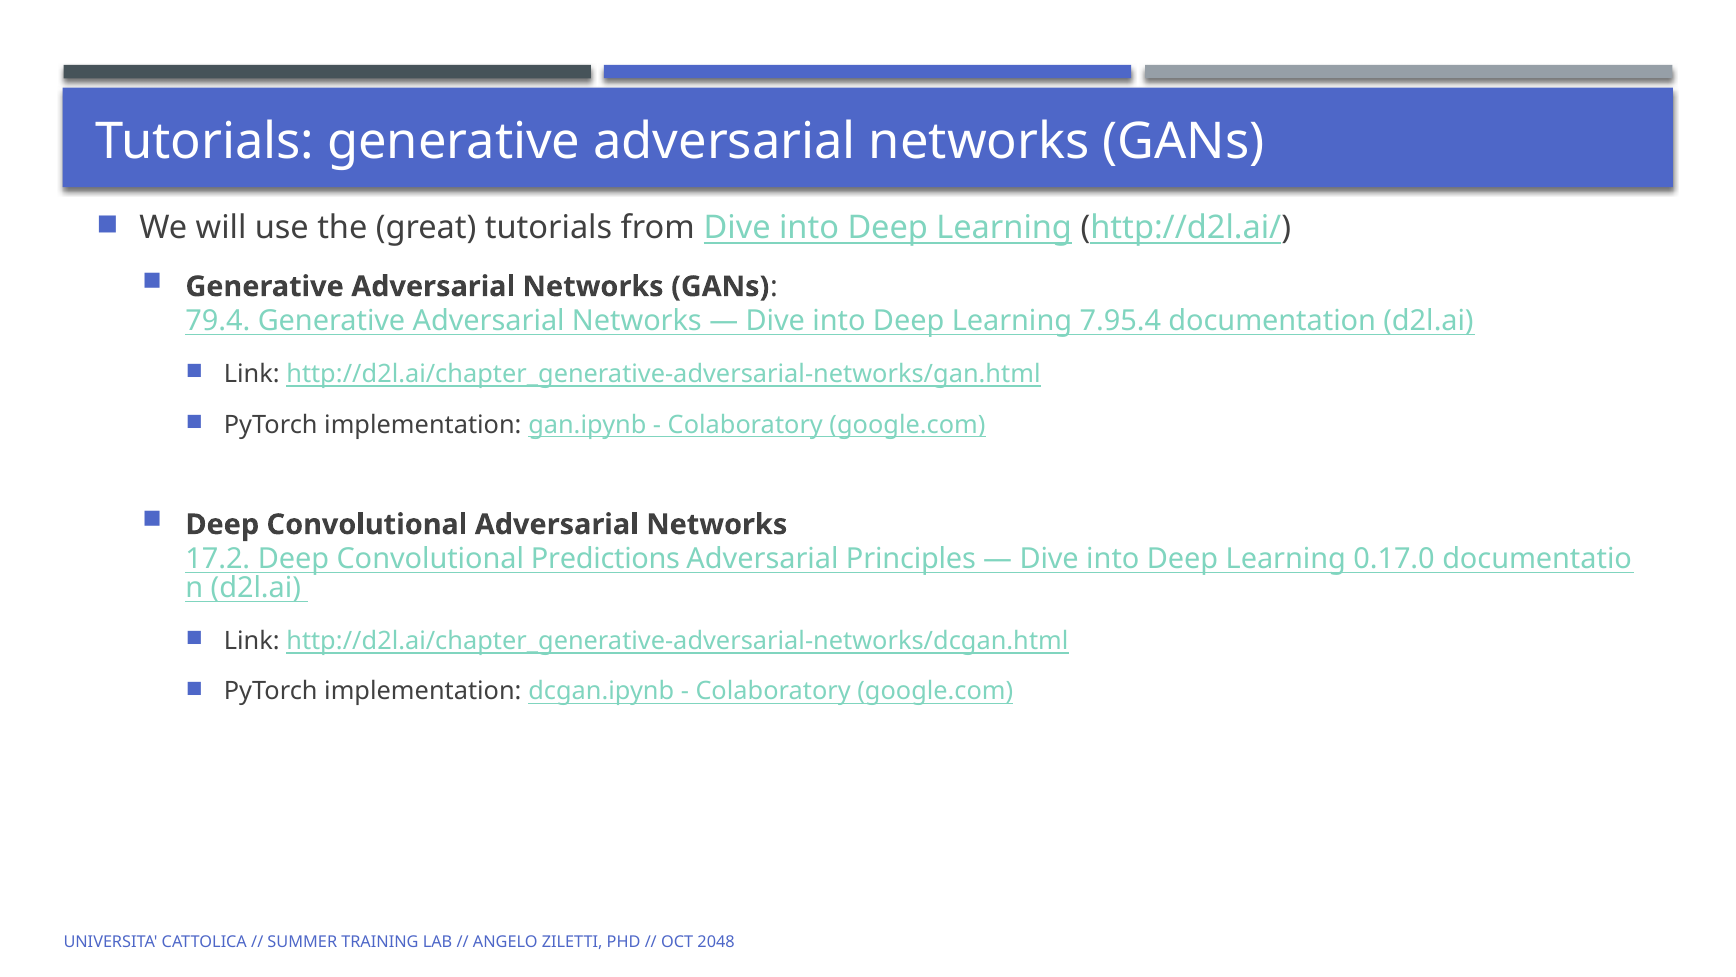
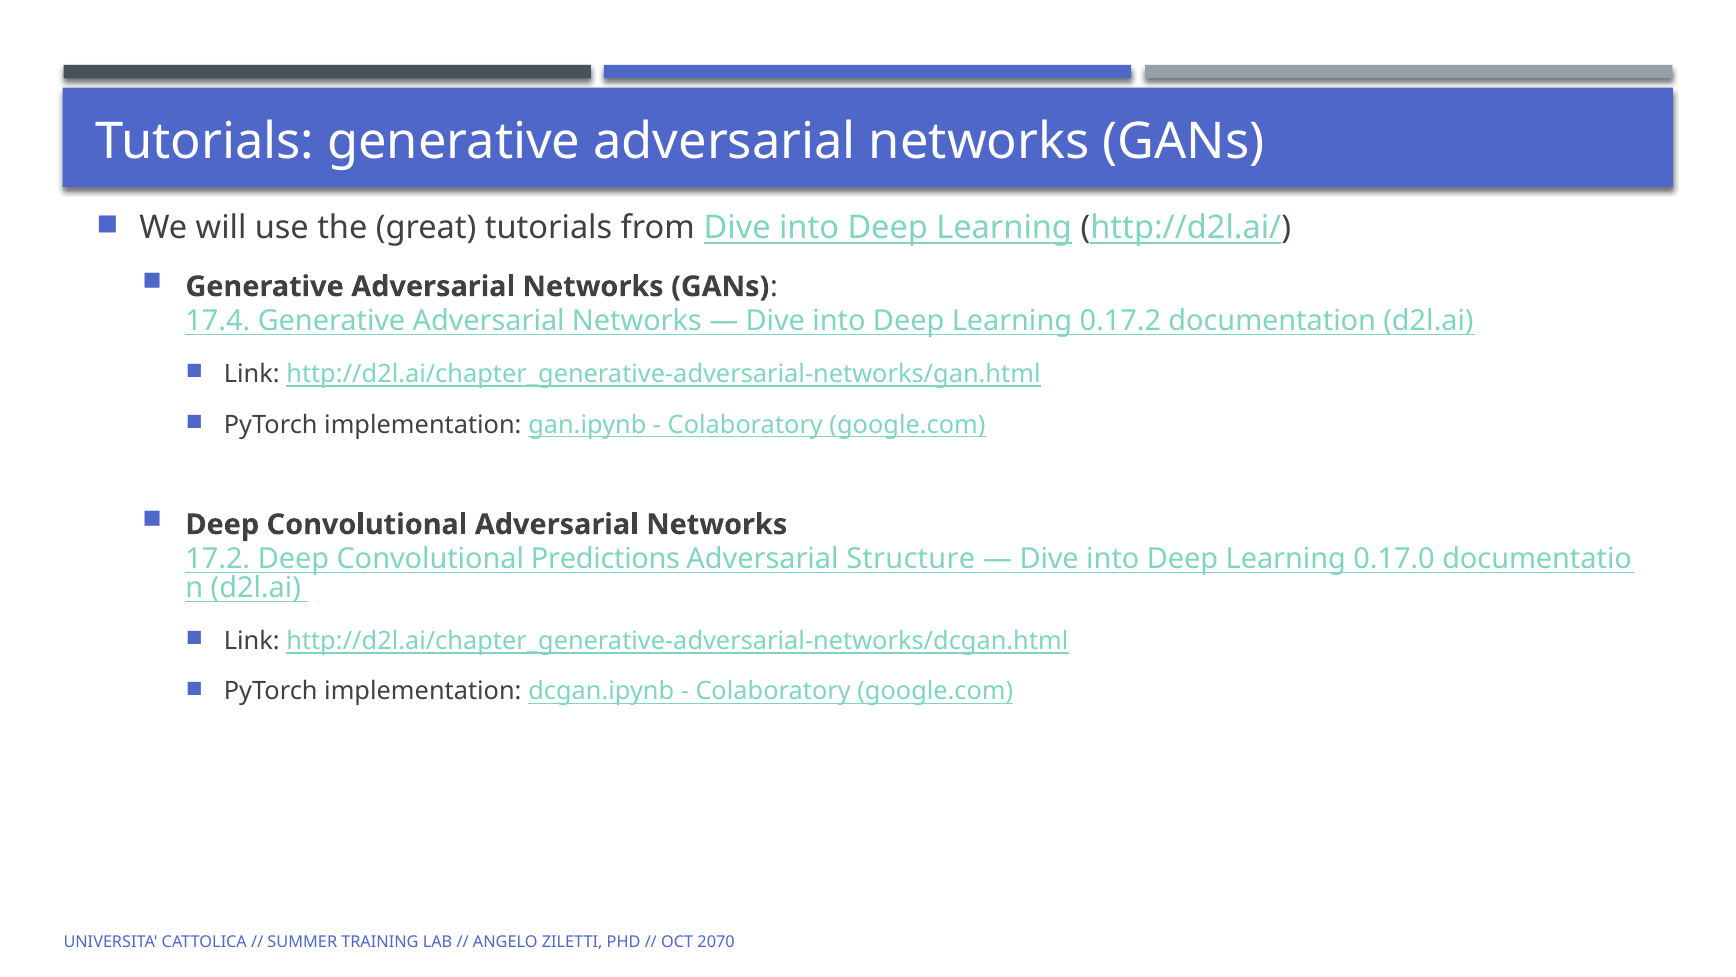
79.4: 79.4 -> 17.4 (218, 321)
7.95.4: 7.95.4 -> 0.17.2 (1120, 321)
Principles: Principles -> Structure (911, 559)
2048: 2048 -> 2070 (716, 942)
